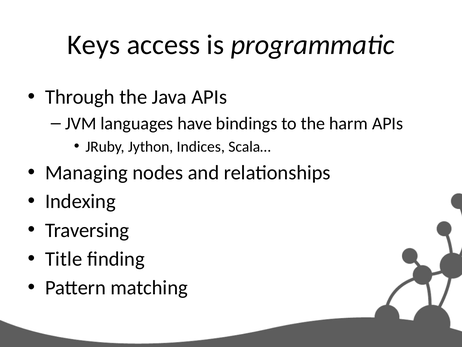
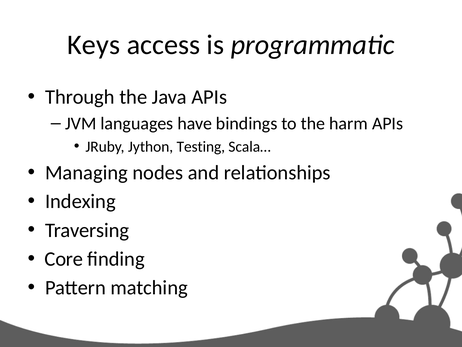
Indices: Indices -> Testing (201, 146)
Title: Title -> Core (64, 259)
